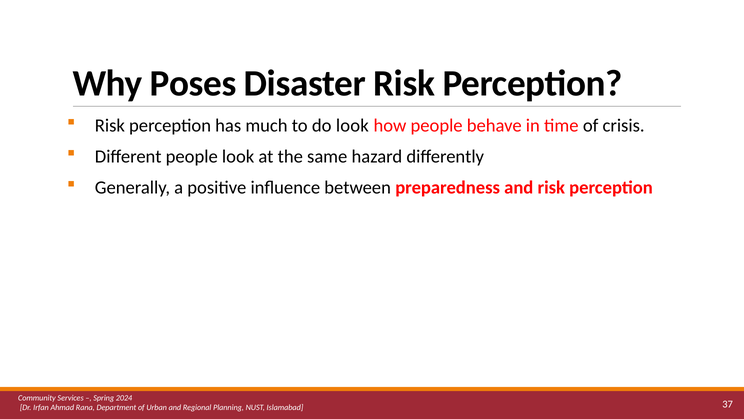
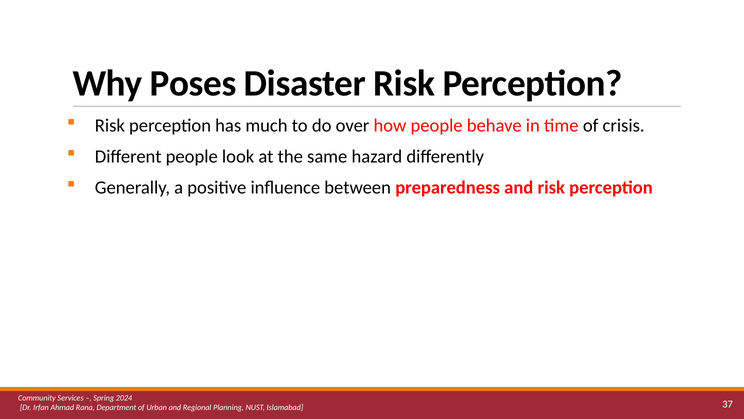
do look: look -> over (353, 125)
